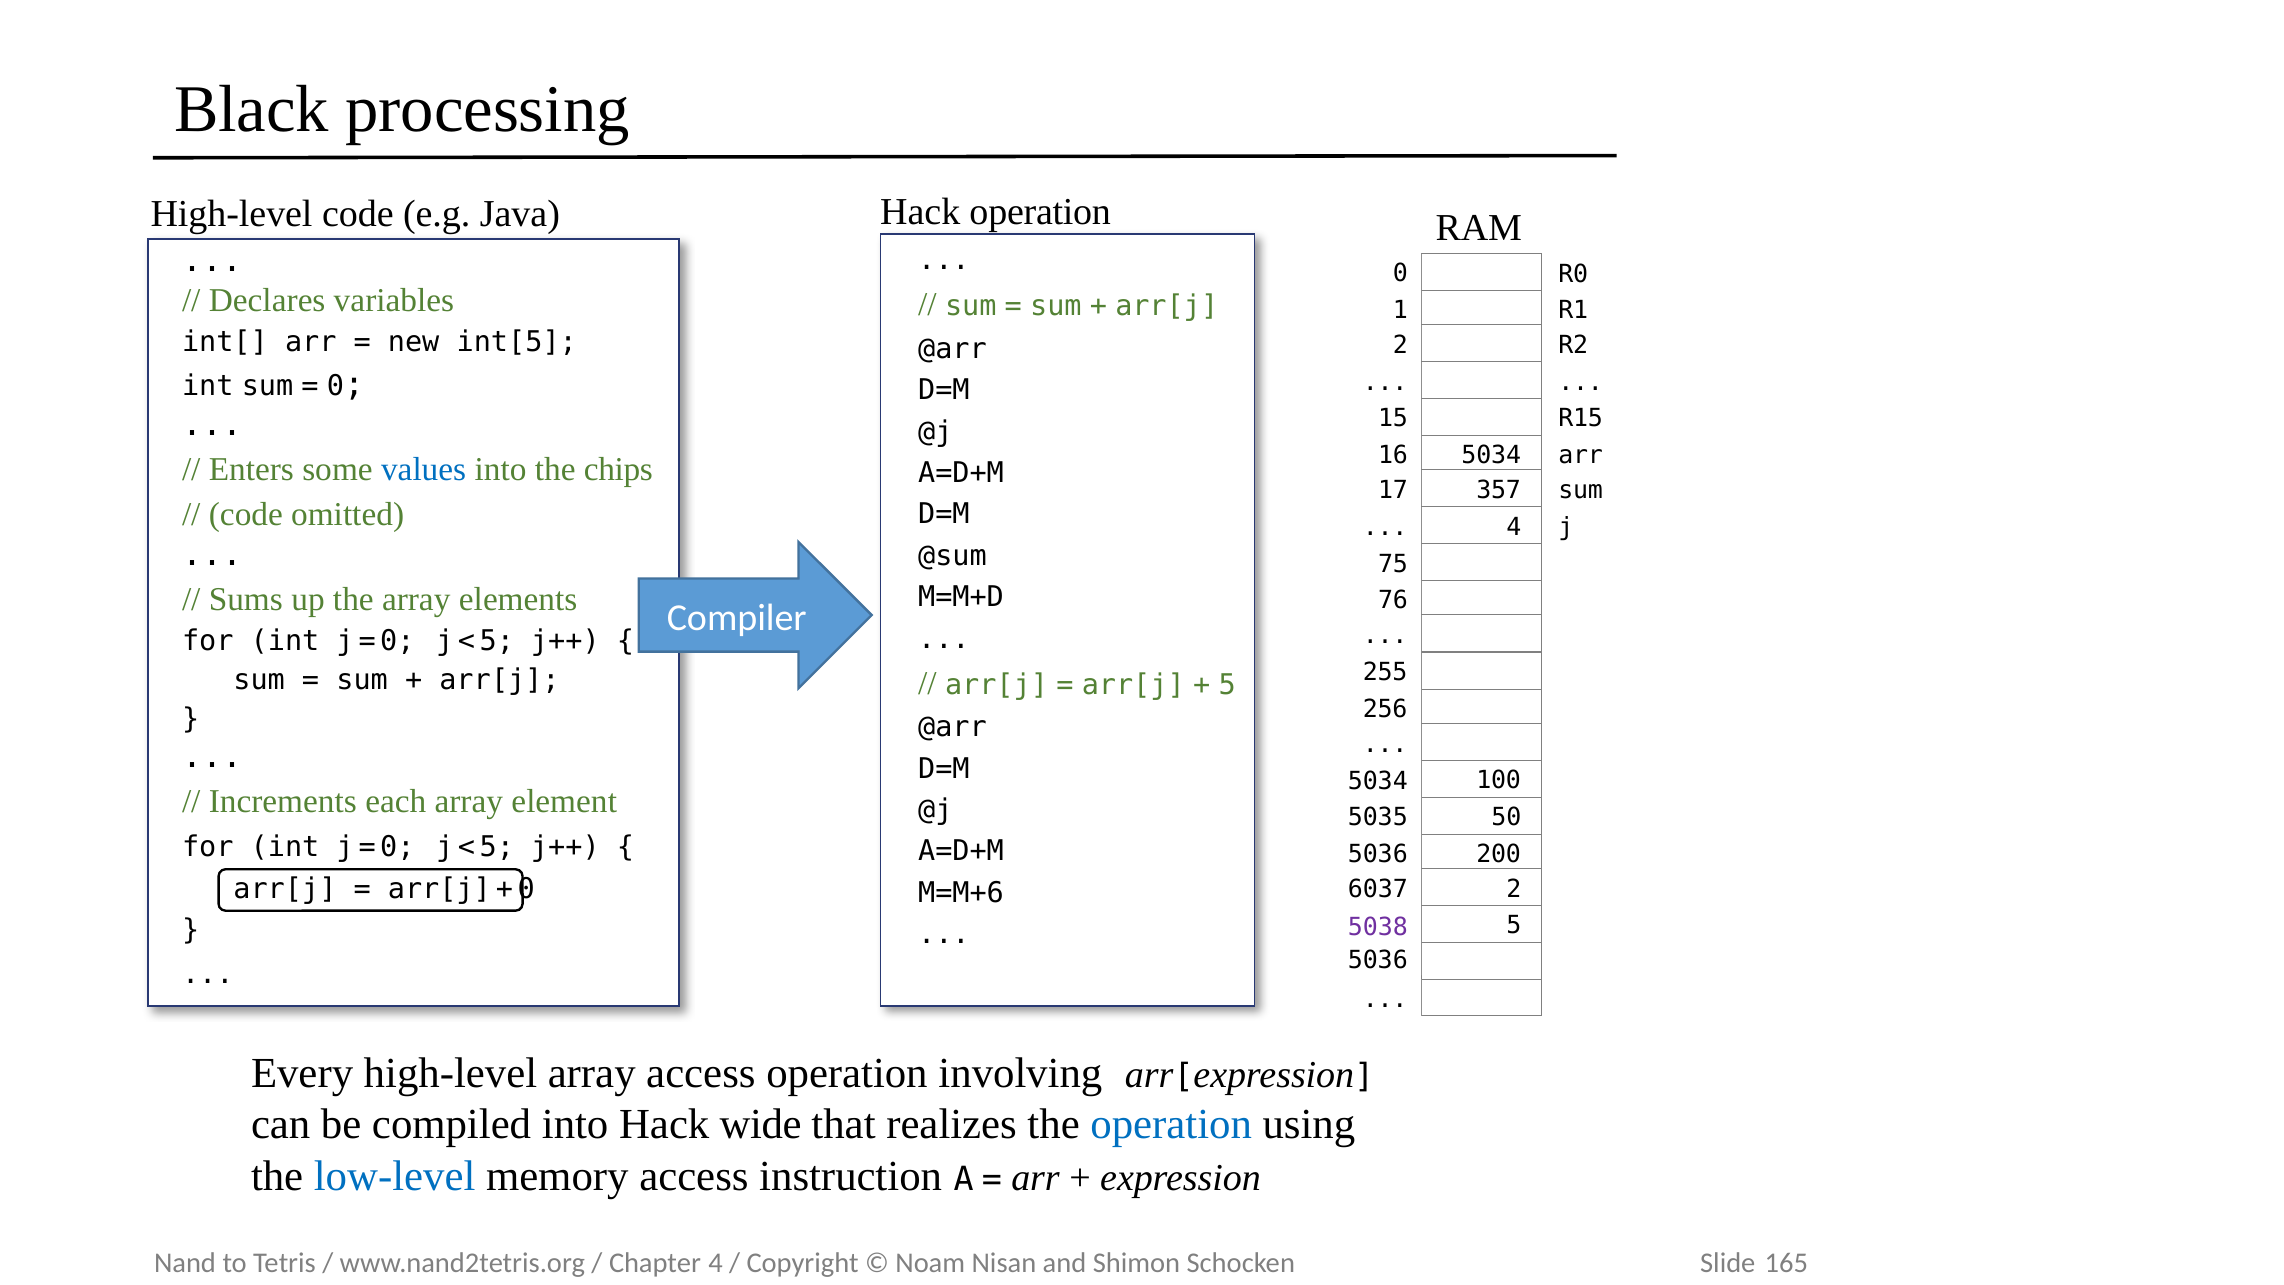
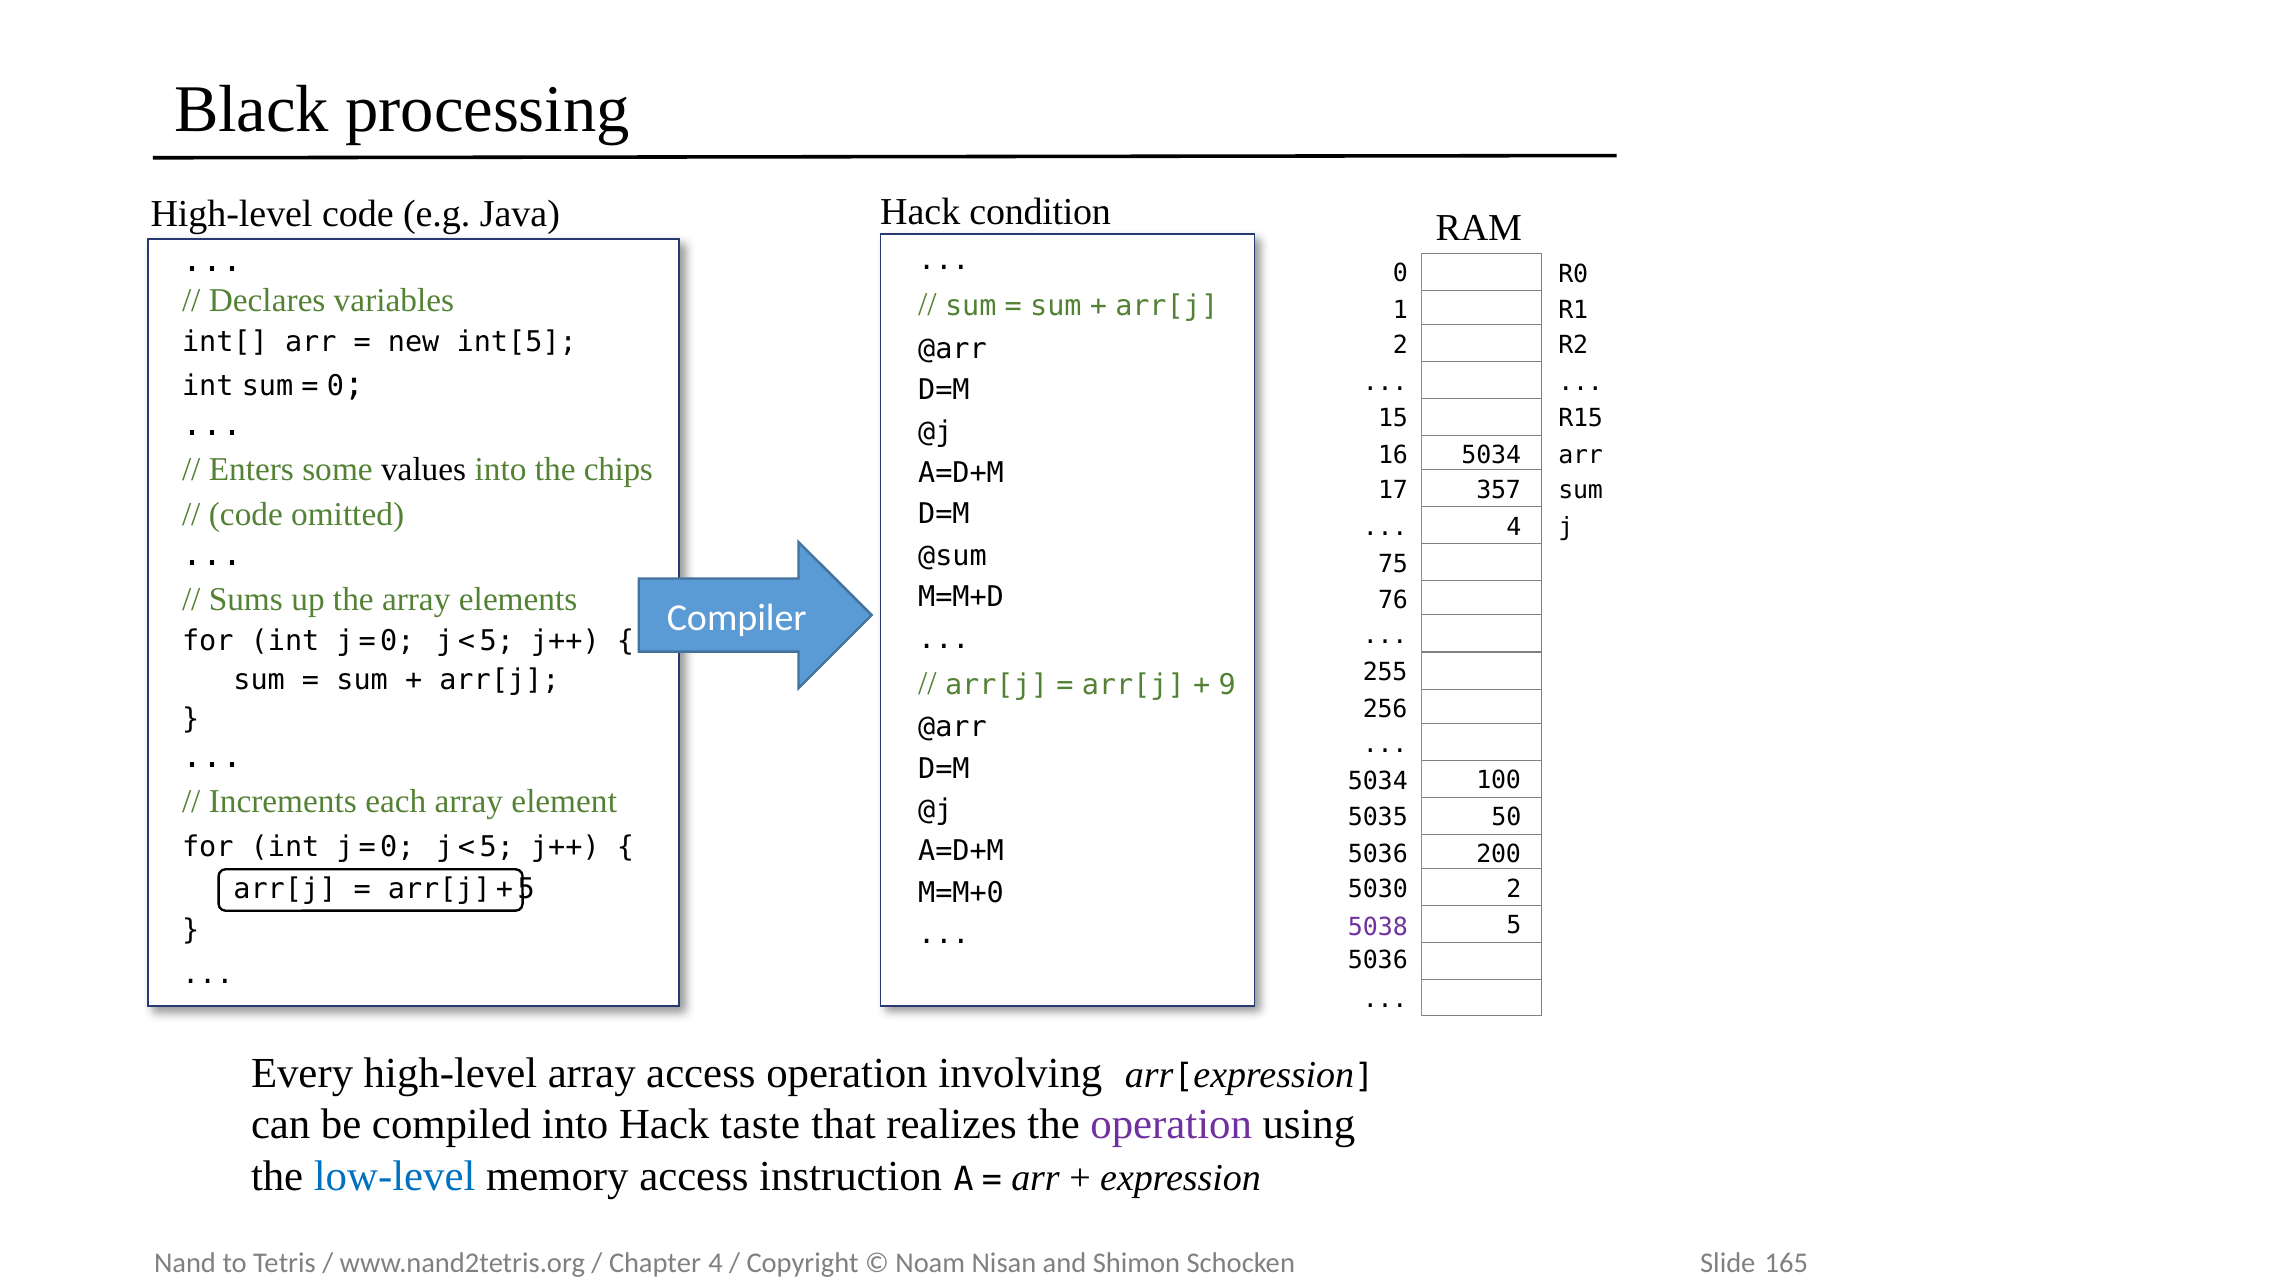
Hack operation: operation -> condition (1040, 212)
values colour: blue -> black (424, 470)
5: 5 -> 9 (1227, 685)
0: 0 -> 5 (526, 889)
6037: 6037 -> 5030 (1378, 889)
M=M+6: M=M+6 -> M=M+0 (961, 893)
wide: wide -> taste (760, 1124)
operation colour: blue -> purple (1171, 1124)
